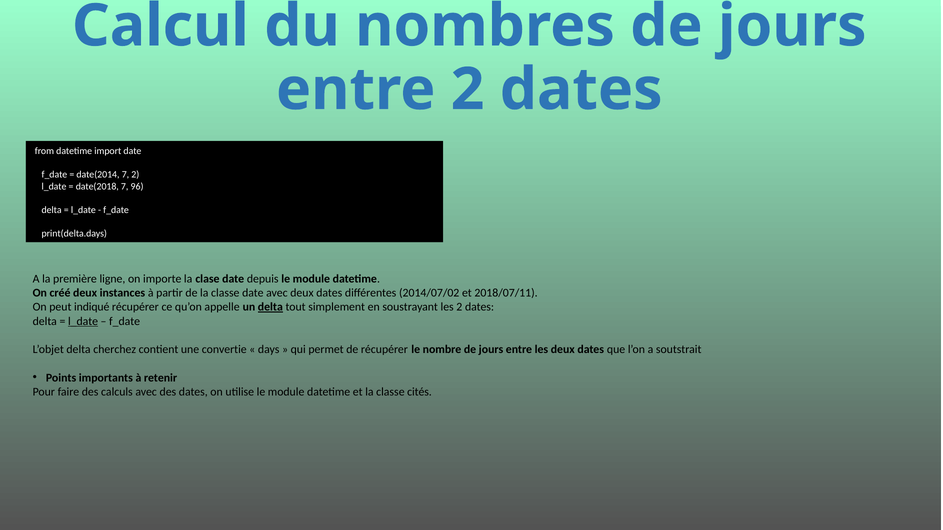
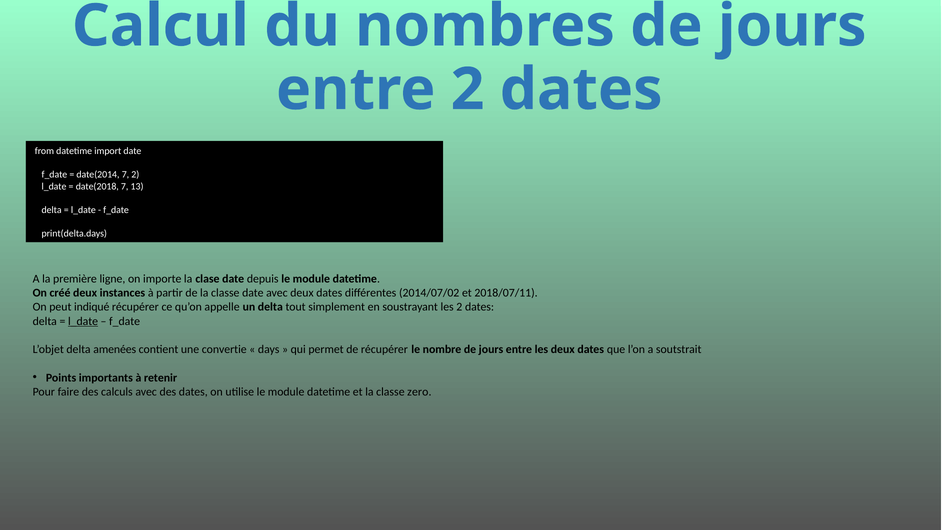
96: 96 -> 13 (137, 186)
delta underline: present -> none (270, 307)
cherchez: cherchez -> amenées (115, 350)
cités: cités -> zero (419, 392)
